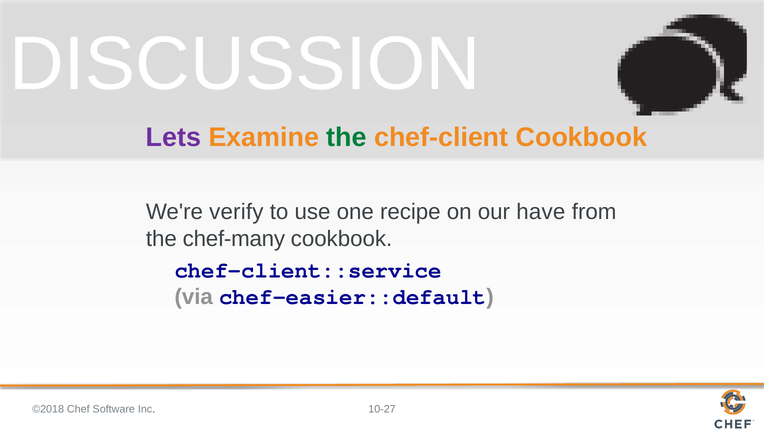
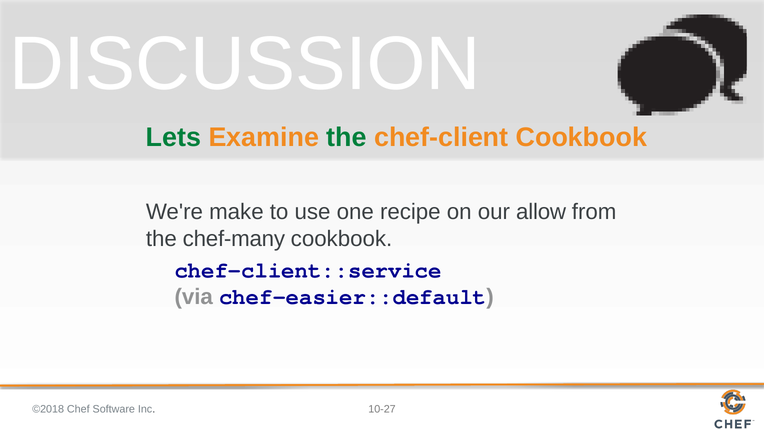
Lets colour: purple -> green (174, 137)
verify: verify -> make (236, 212)
have: have -> allow (541, 212)
